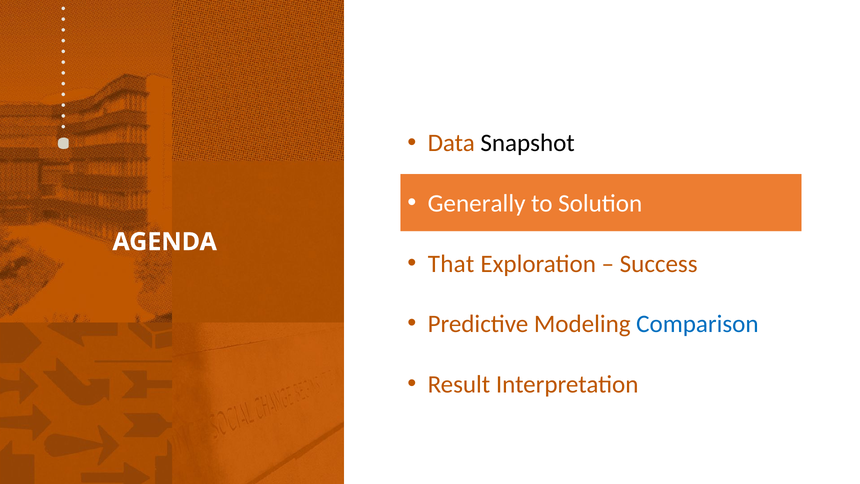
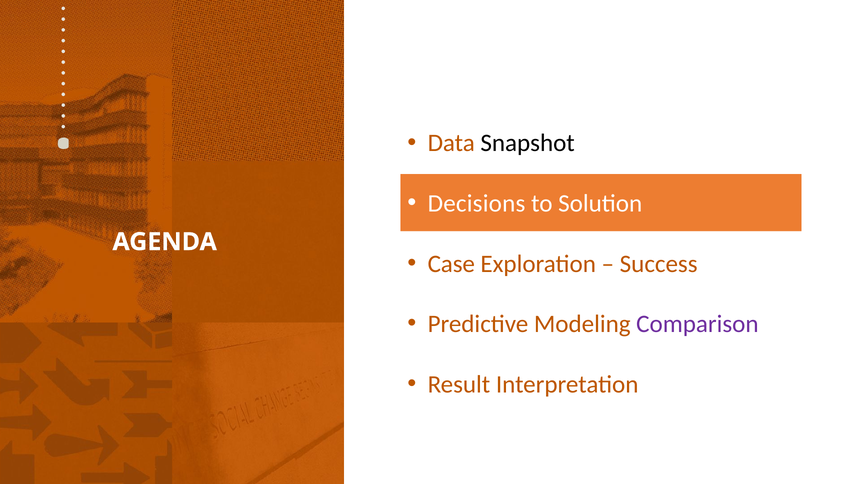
Generally: Generally -> Decisions (477, 203)
That: That -> Case (451, 264)
Comparison colour: blue -> purple (697, 324)
